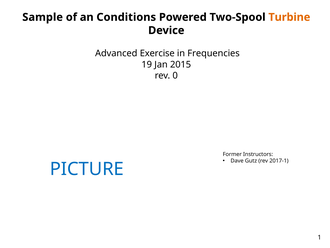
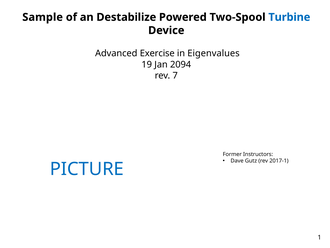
Conditions: Conditions -> Destabilize (126, 17)
Turbine colour: orange -> blue (289, 17)
Frequencies: Frequencies -> Eigenvalues (214, 53)
2015: 2015 -> 2094 (181, 64)
0: 0 -> 7 (175, 75)
